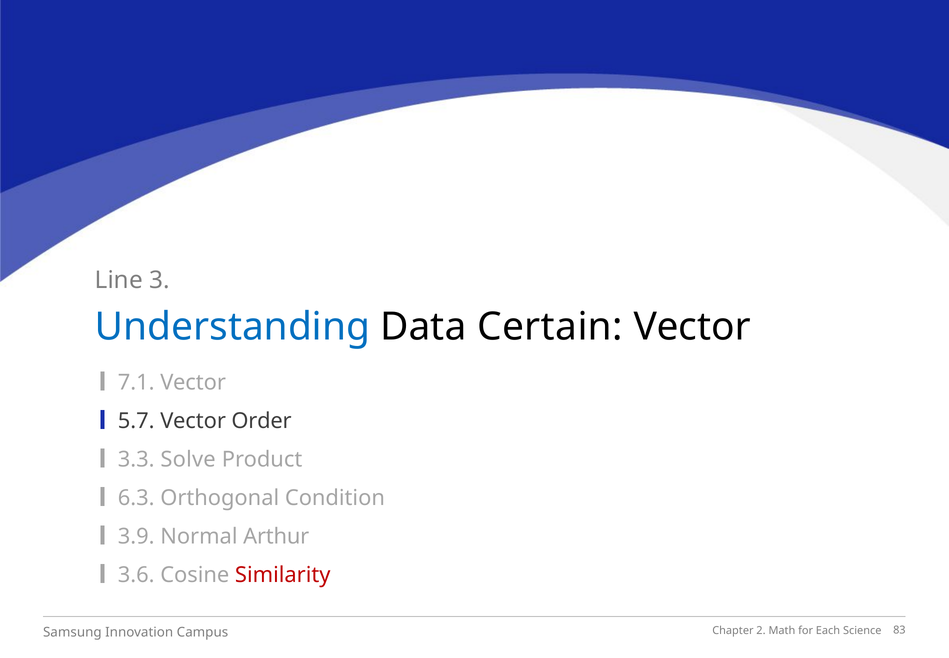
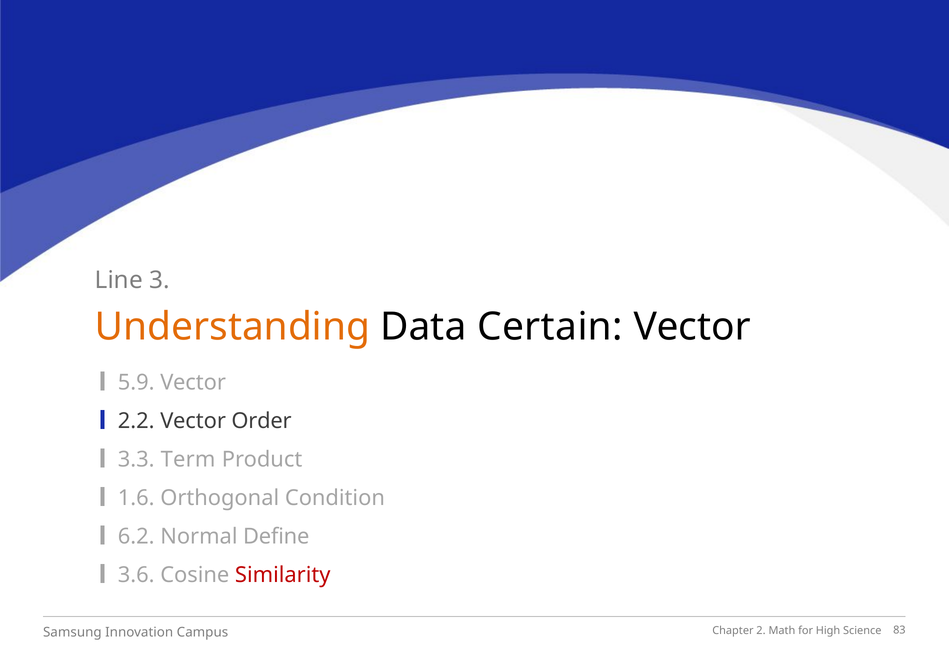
Understanding colour: blue -> orange (232, 326)
7.1: 7.1 -> 5.9 (136, 382)
5.7: 5.7 -> 2.2 (136, 420)
Solve: Solve -> Term (188, 459)
6.3: 6.3 -> 1.6 (136, 497)
3.9: 3.9 -> 6.2 (136, 536)
Arthur: Arthur -> Define (276, 536)
Each: Each -> High (828, 630)
